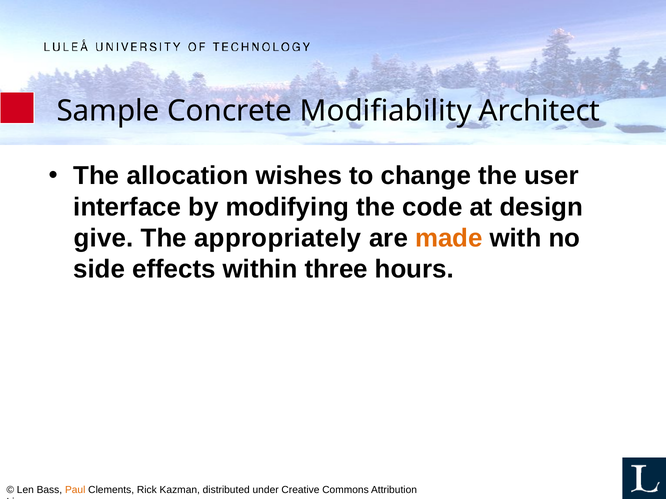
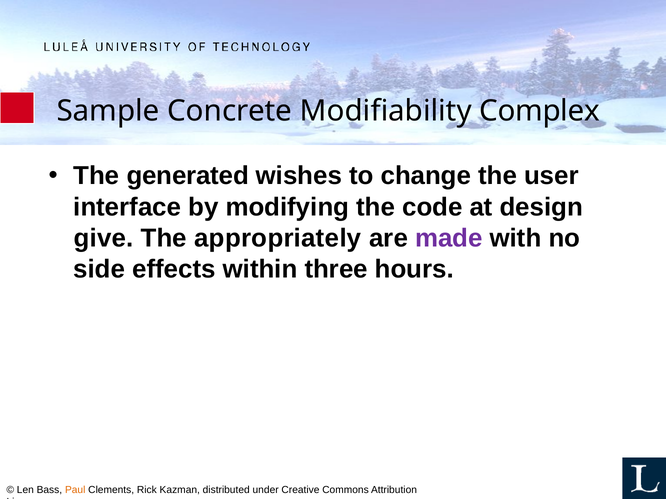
Architect: Architect -> Complex (540, 111)
allocation: allocation -> generated (188, 176)
made colour: orange -> purple (449, 238)
